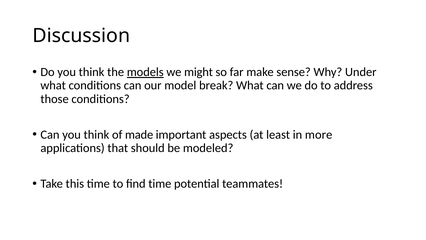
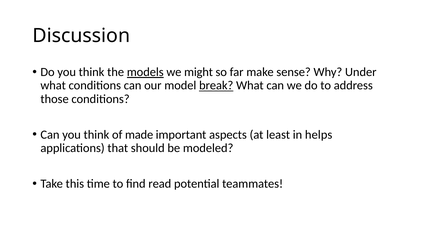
break underline: none -> present (216, 85)
more: more -> helps (319, 134)
find time: time -> read (160, 184)
